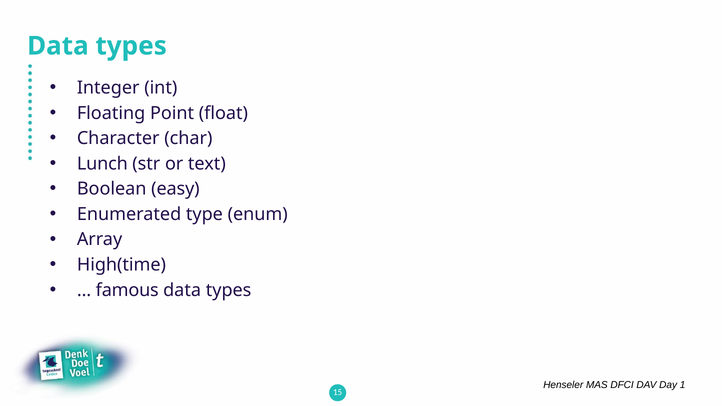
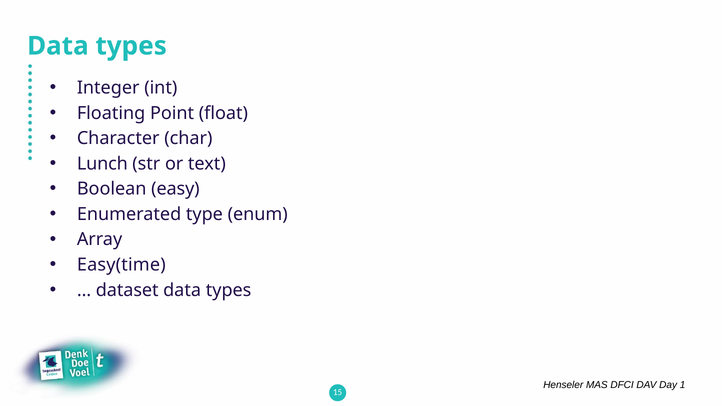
High(time: High(time -> Easy(time (121, 265)
famous: famous -> dataset (127, 290)
